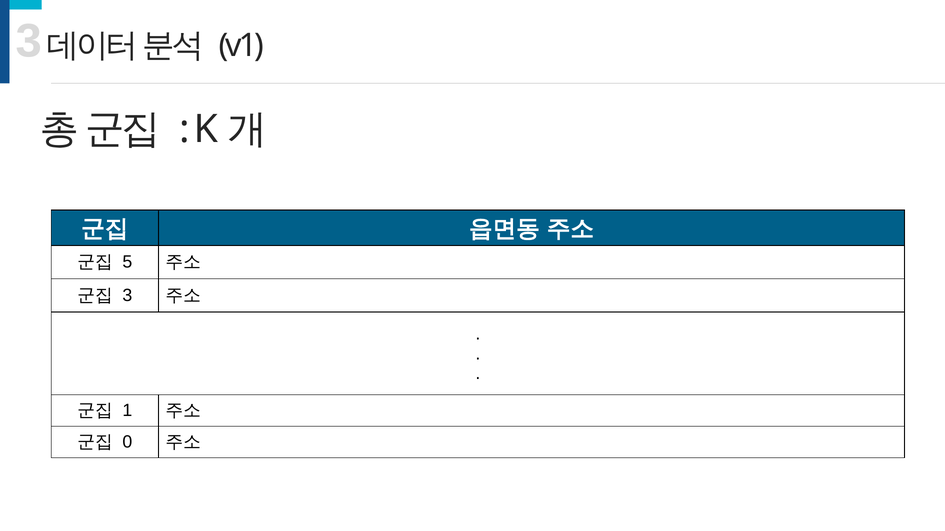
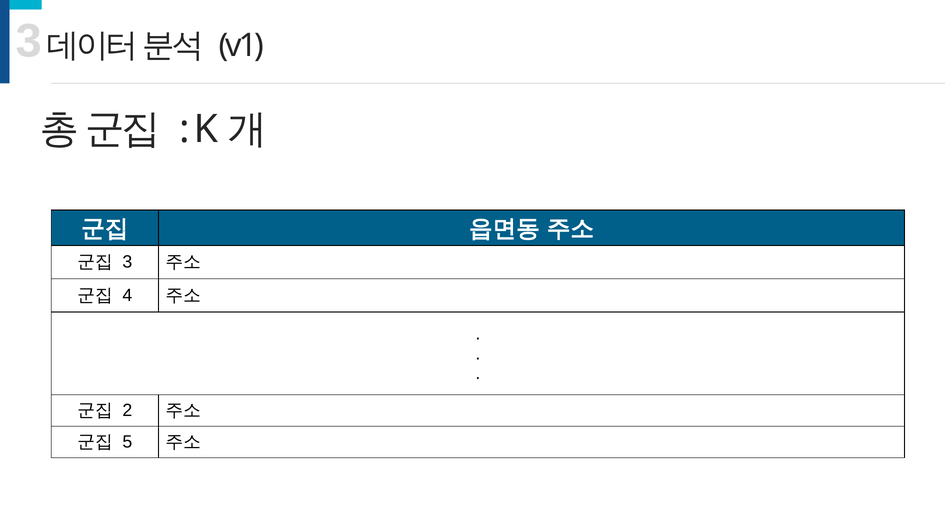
5: 5 -> 3 (127, 262)
3: 3 -> 4 (127, 296)
1: 1 -> 2 (127, 411)
0: 0 -> 5 (127, 443)
